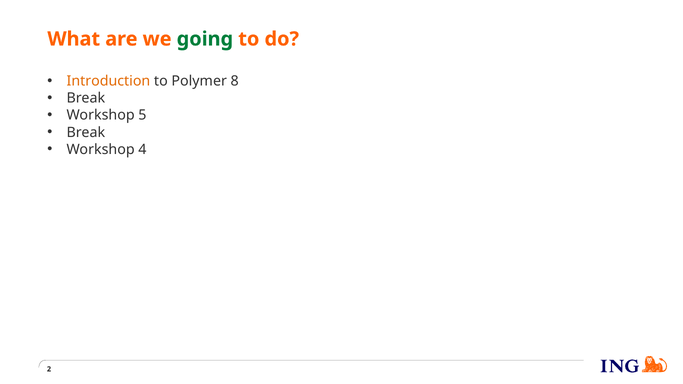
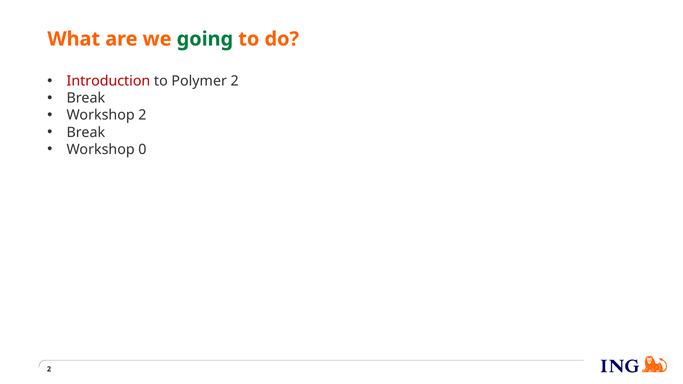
Introduction colour: orange -> red (108, 81)
Polymer 8: 8 -> 2 (235, 81)
Workshop 5: 5 -> 2 (142, 115)
4: 4 -> 0 (142, 149)
